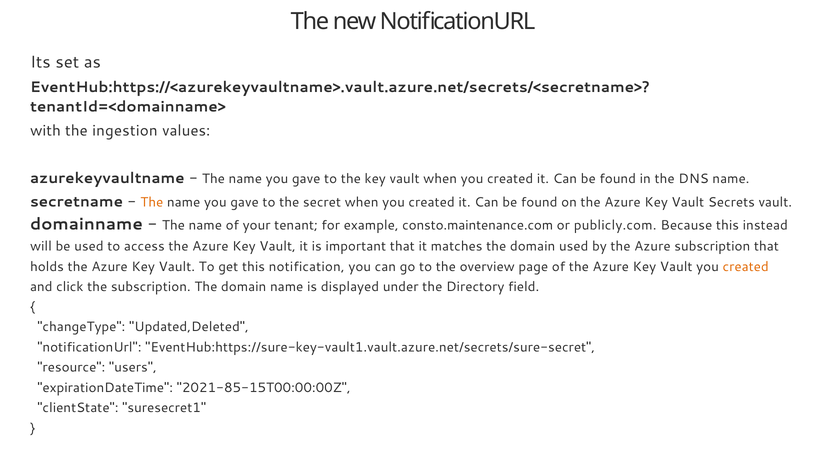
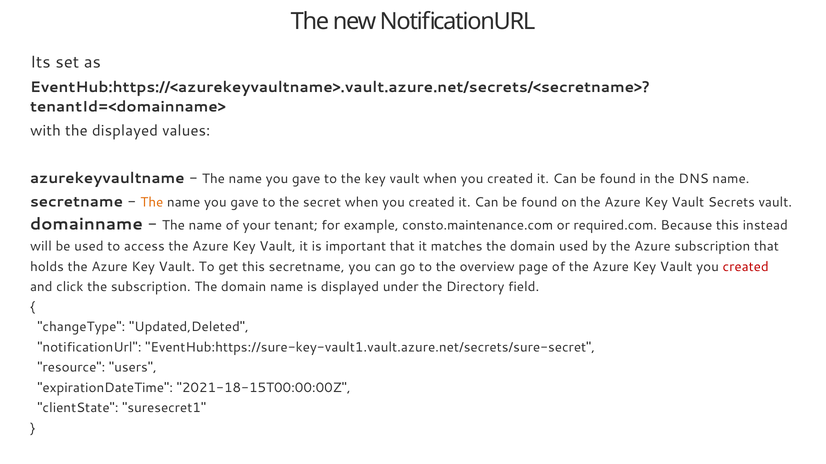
the ingestion: ingestion -> displayed (125, 131)
publicly.com: publicly.com -> required.com (615, 226)
this notification: notification -> secretname (307, 267)
created colour: orange -> red (746, 267)
2021-85-15T00:00:00Z: 2021-85-15T00:00:00Z -> 2021-18-15T00:00:00Z (264, 388)
